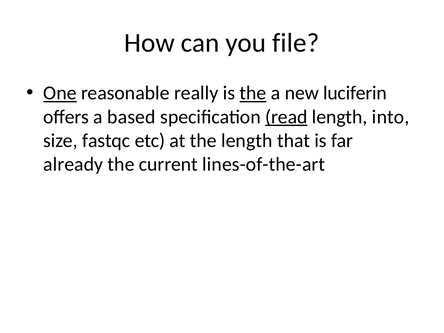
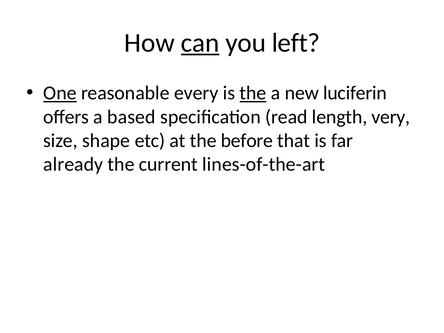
can underline: none -> present (200, 43)
file: file -> left (296, 43)
really: really -> every (196, 93)
read underline: present -> none (286, 117)
into: into -> very (391, 117)
fastqc: fastqc -> shape (106, 141)
the length: length -> before (247, 141)
